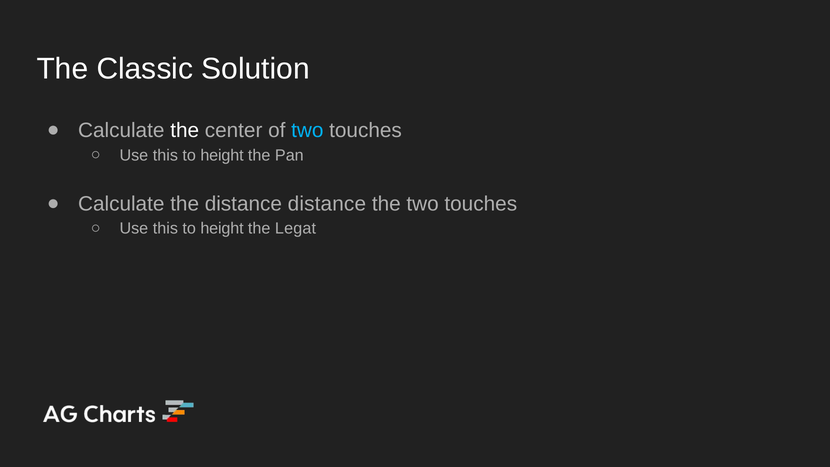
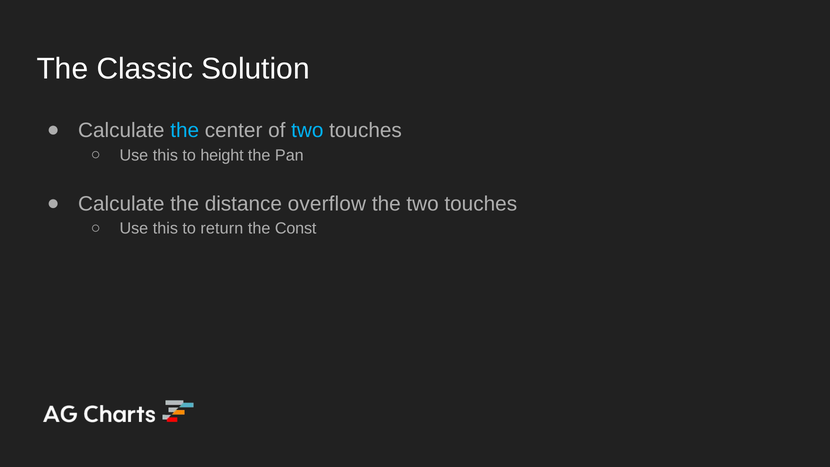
the colour: white -> light blue (185, 131)
distance distance: distance -> overflow (327, 204)
height: height -> return (222, 229)
Legat: Legat -> Const (296, 229)
